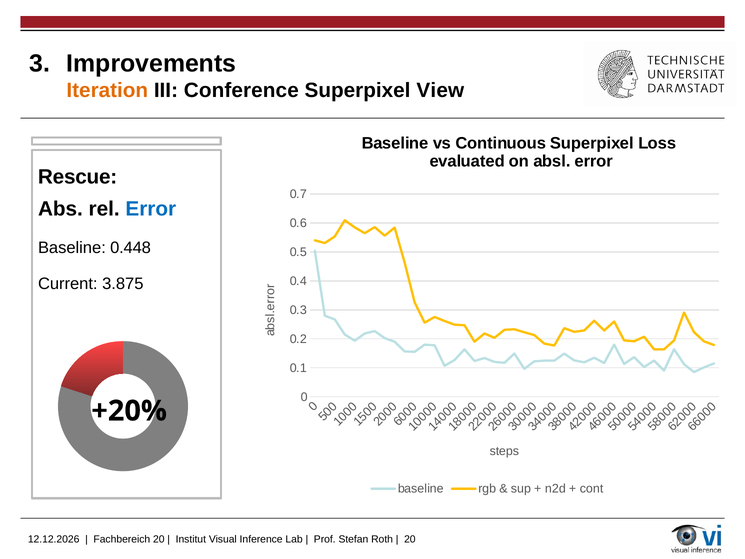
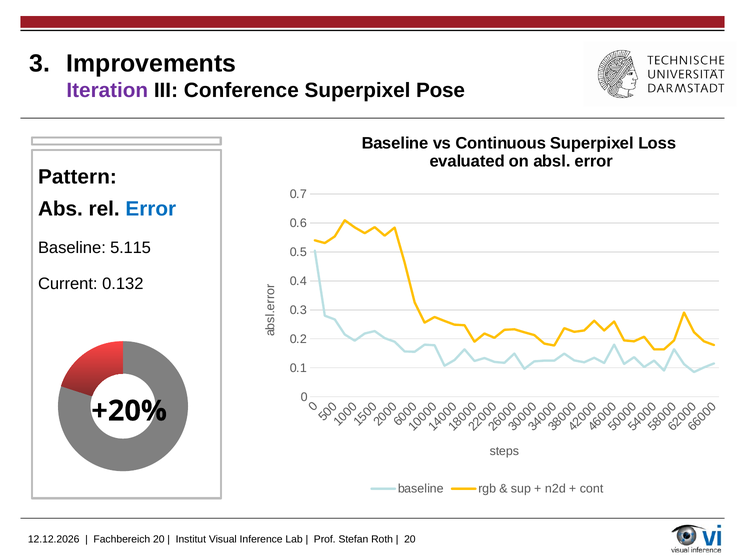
Iteration colour: orange -> purple (107, 90)
View: View -> Pose (441, 90)
Rescue: Rescue -> Pattern (77, 177)
0.448: 0.448 -> 5.115 (131, 247)
3.875: 3.875 -> 0.132 (123, 284)
